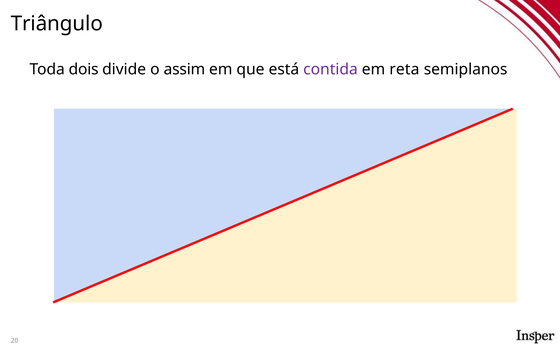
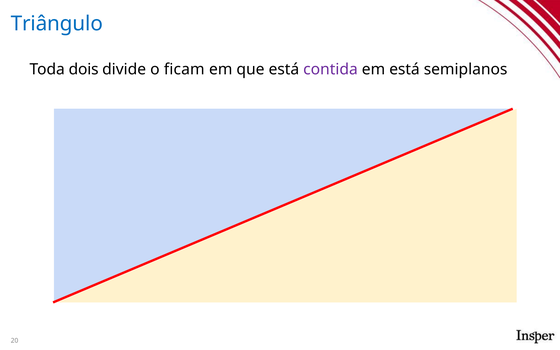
Triângulo colour: black -> blue (57, 24)
assim: assim -> ficam (184, 69)
em reta: reta -> está (404, 69)
